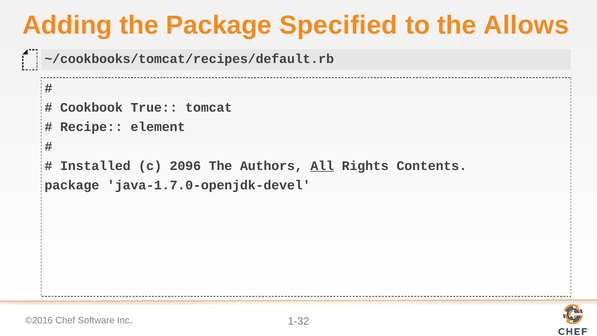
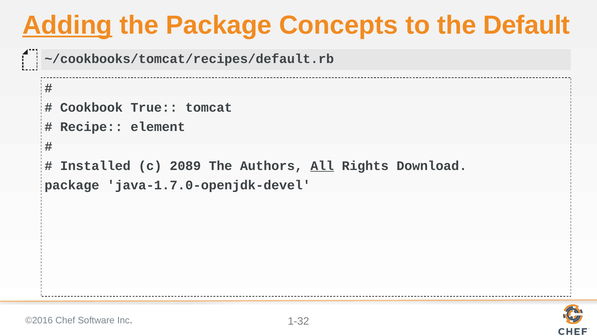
Adding underline: none -> present (67, 25)
Specified: Specified -> Concepts (339, 25)
Allows: Allows -> Default (527, 25)
2096: 2096 -> 2089 (185, 166)
Contents: Contents -> Download (432, 166)
